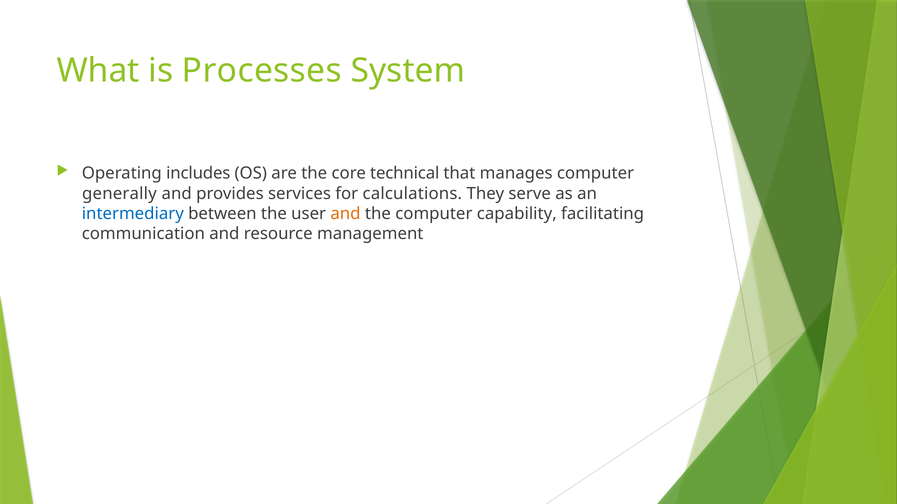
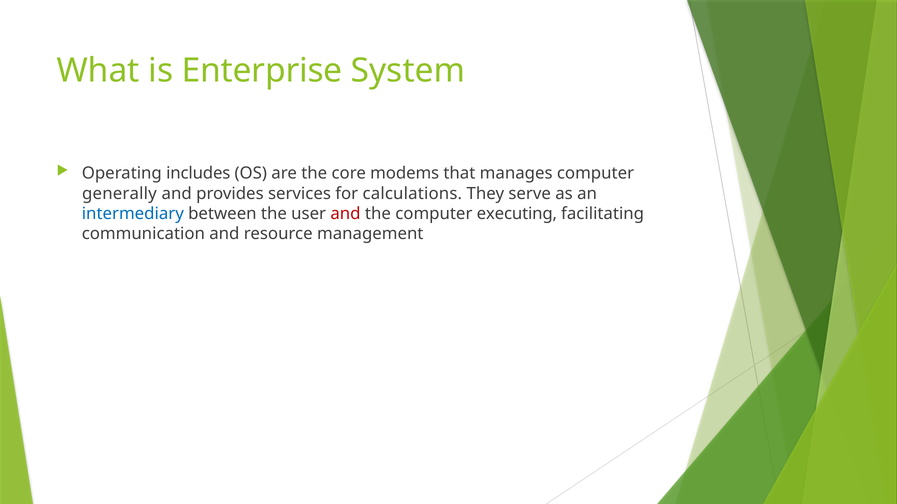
Processes: Processes -> Enterprise (262, 71)
technical: technical -> modems (405, 174)
and colour: orange -> red (345, 214)
capability: capability -> executing (517, 214)
